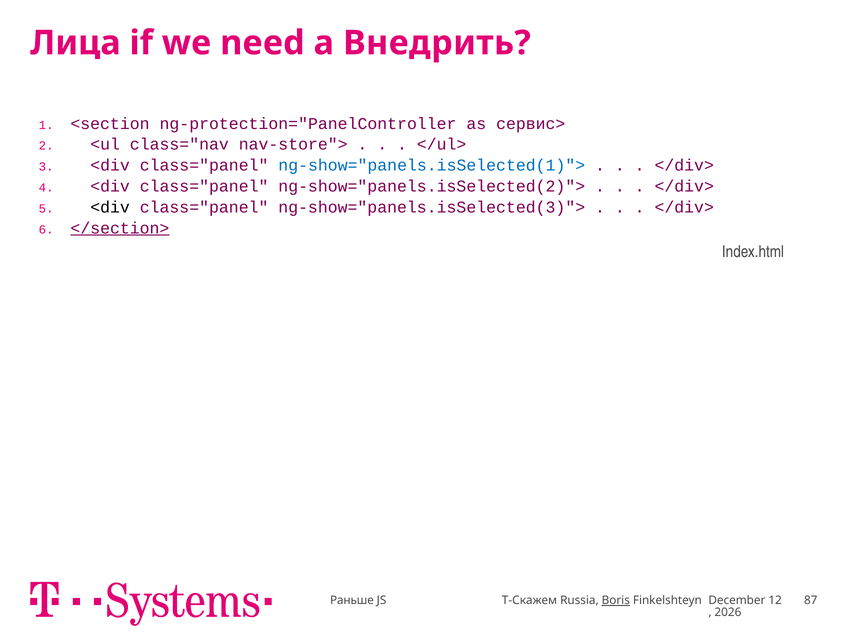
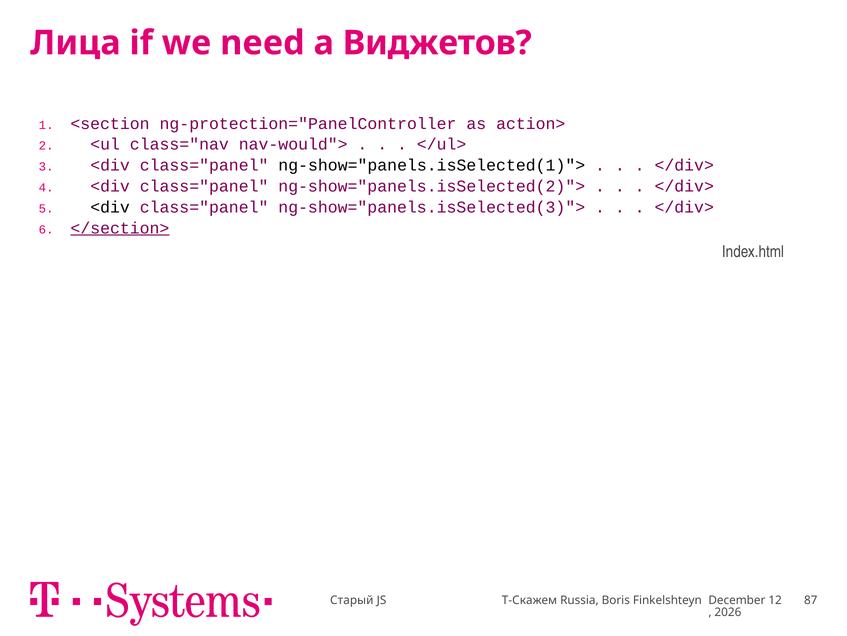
Внедрить: Внедрить -> Виджетов (437, 43)
сервис>: сервис> -> action> (531, 123)
nav-store">: nav-store"> -> nav-would"> (293, 144)
ng-show="panels.isSelected(1)"> colour: blue -> black (432, 165)
Раньше: Раньше -> Старый (352, 600)
Boris underline: present -> none (616, 600)
